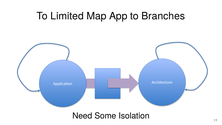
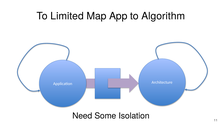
Branches: Branches -> Algorithm (163, 16)
